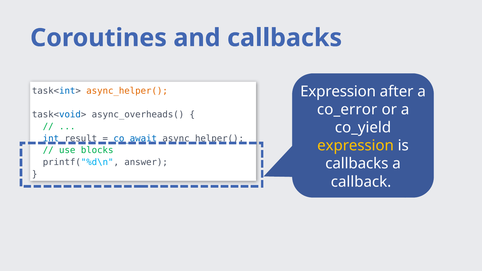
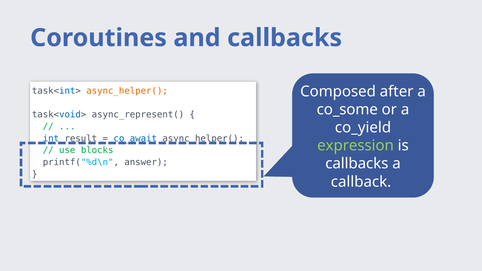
Expression: Expression -> Composed (338, 91)
co_error: co_error -> co_some (347, 109)
async_overheads(: async_overheads( -> async_represent( (138, 115)
expression colour: yellow -> light green (356, 146)
